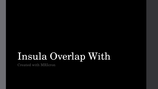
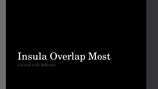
Overlap With: With -> Most (99, 56)
